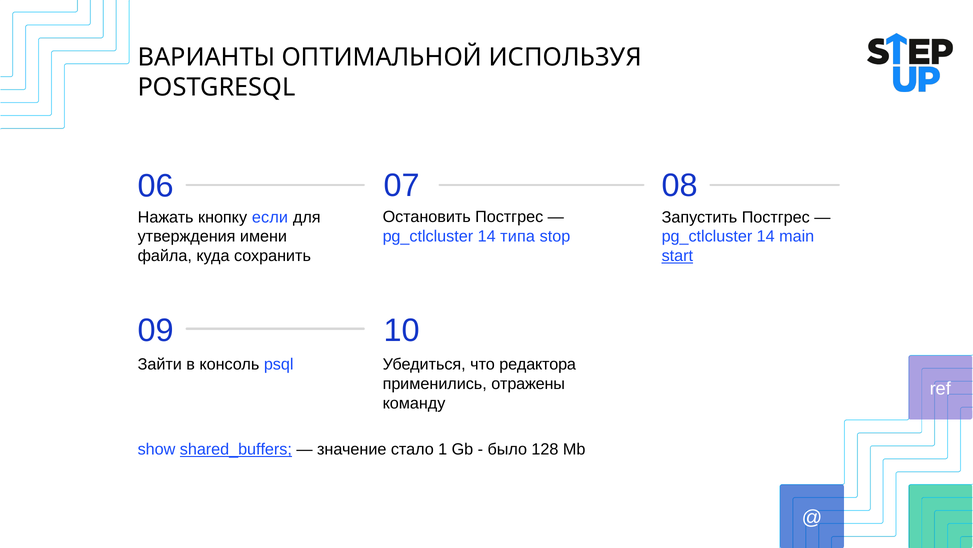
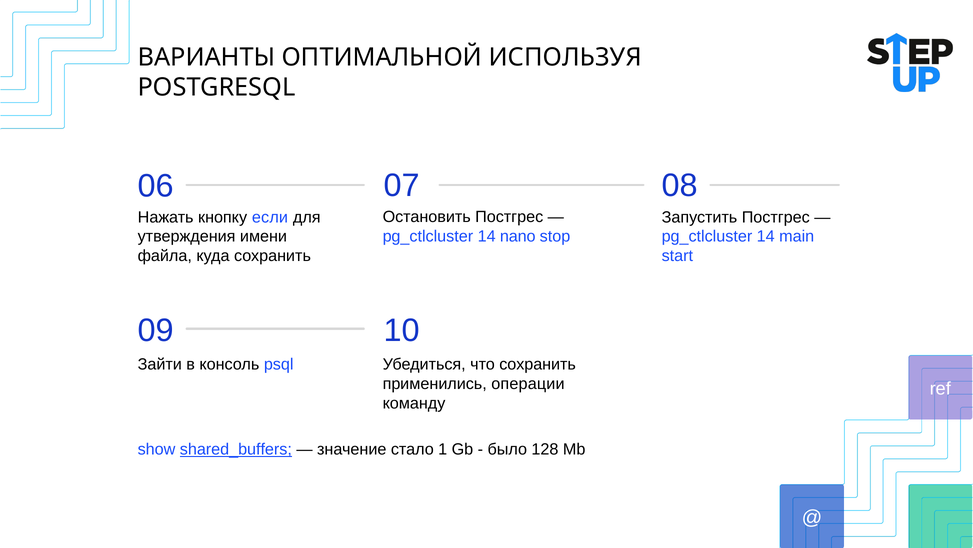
типа: типа -> nano (518, 236)
start underline: present -> none (677, 256)
что редактора: редактора -> сохранить (538, 364)
отражены: отражены -> операции (528, 383)
